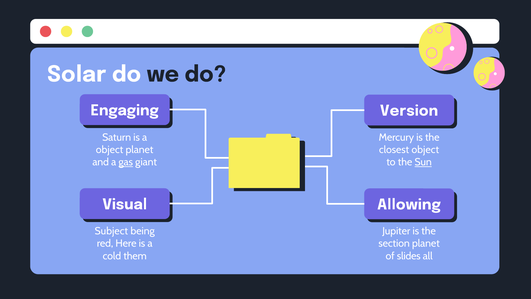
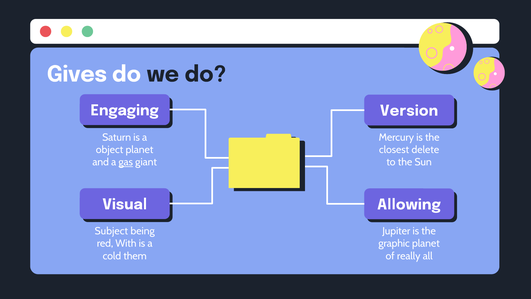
Solar: Solar -> Gives (77, 74)
closest object: object -> delete (425, 150)
Sun underline: present -> none (423, 162)
Here: Here -> With (126, 243)
section: section -> graphic (394, 243)
slides: slides -> really (409, 256)
